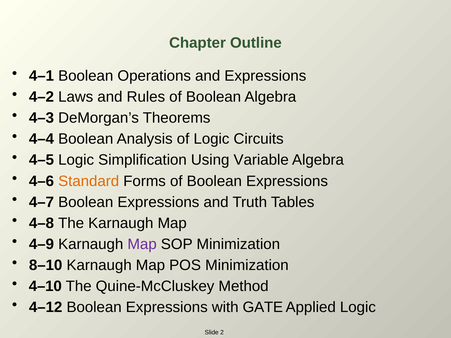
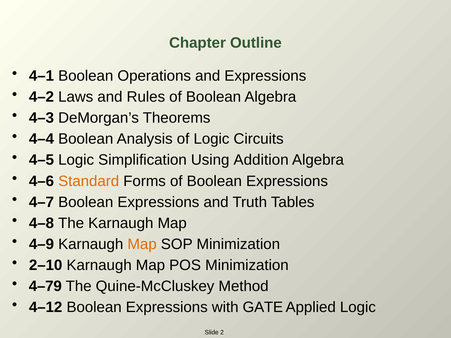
Variable: Variable -> Addition (261, 160)
Map colour: purple -> orange (142, 244)
8–10: 8–10 -> 2–10 (46, 265)
4–10: 4–10 -> 4–79 (45, 286)
